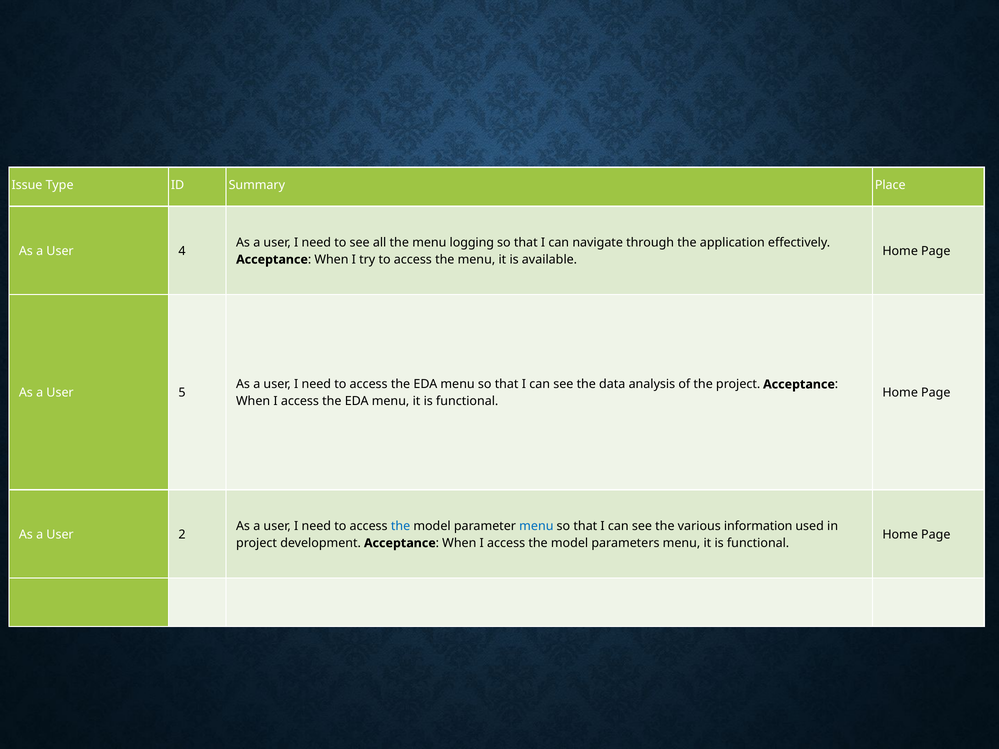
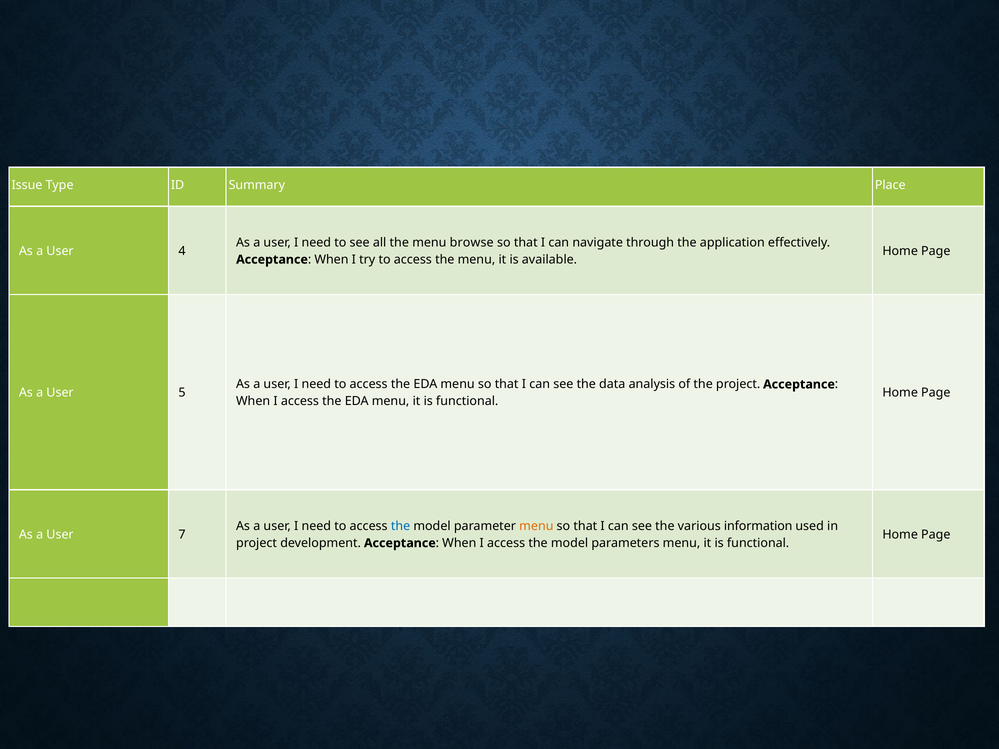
logging: logging -> browse (472, 243)
menu colour: blue -> orange (536, 526)
2: 2 -> 7 (182, 535)
